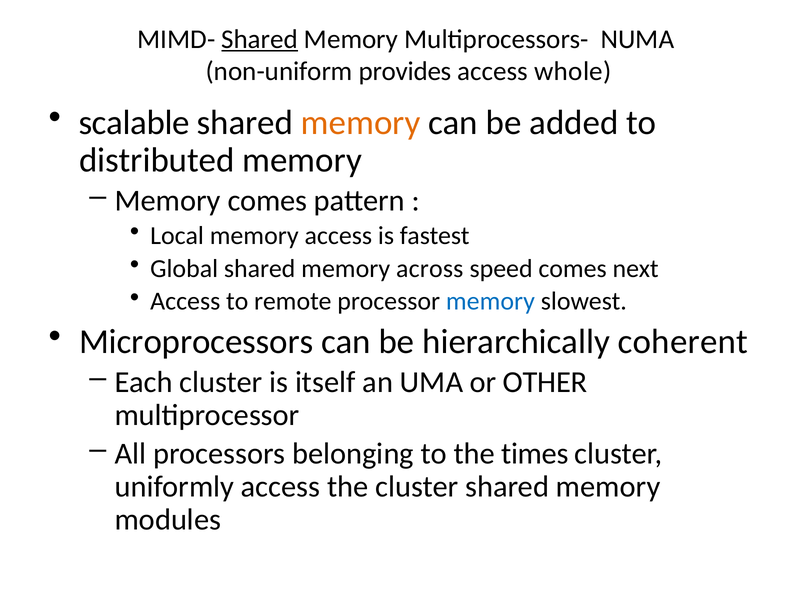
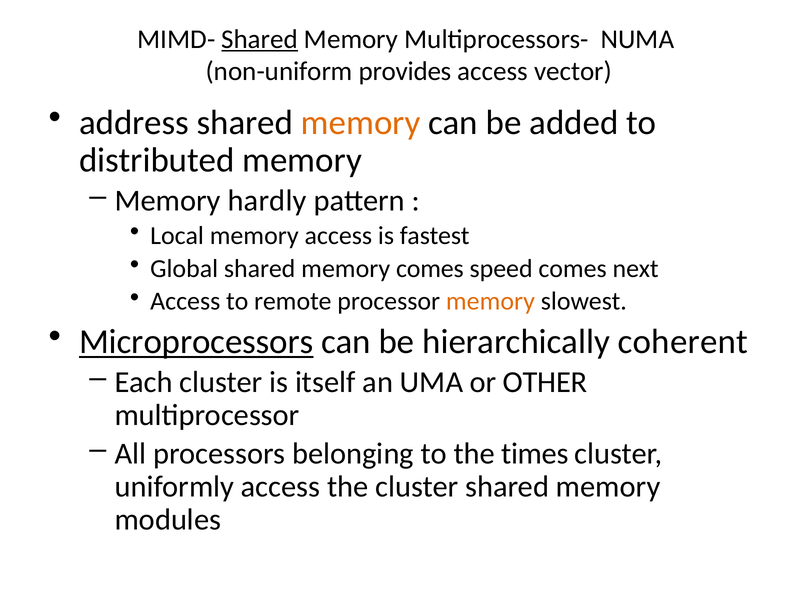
whole: whole -> vector (573, 72)
scalable: scalable -> address (134, 123)
Memory comes: comes -> hardly (267, 201)
memory across: across -> comes (430, 269)
memory colour: blue -> orange (490, 301)
Microprocessors underline: none -> present (196, 342)
